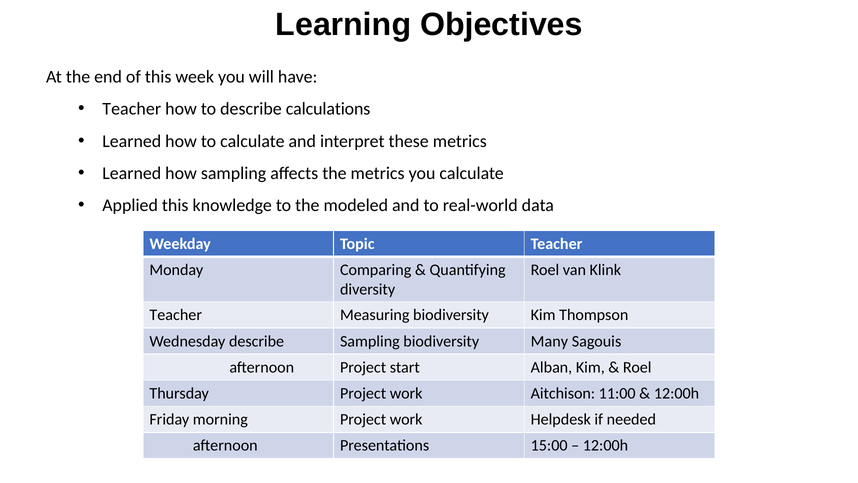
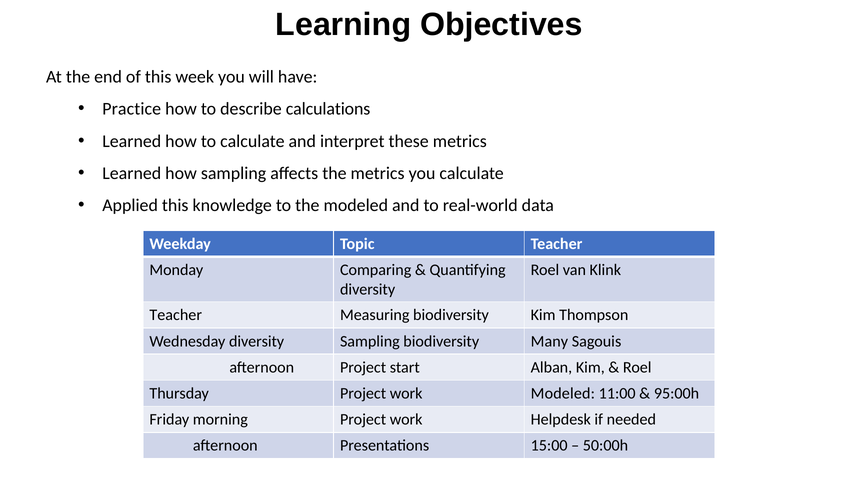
Teacher: Teacher -> Practice (132, 109)
Wednesday describe: describe -> diversity (257, 341)
work Aitchison: Aitchison -> Modeled (563, 393)
12:00h: 12:00h -> 95:00h (677, 393)
12:00h: 12:00h -> 50:00h (605, 445)
